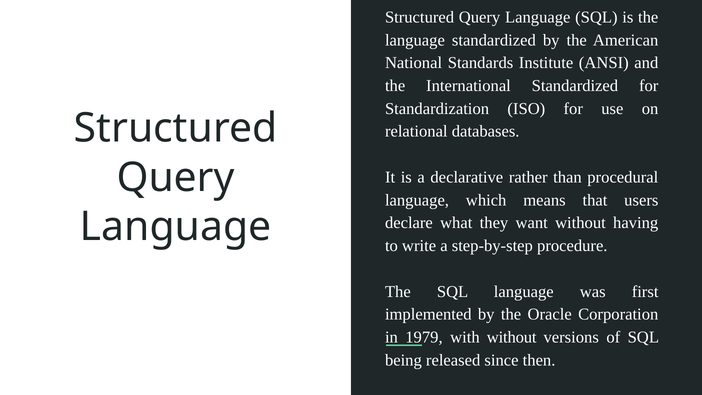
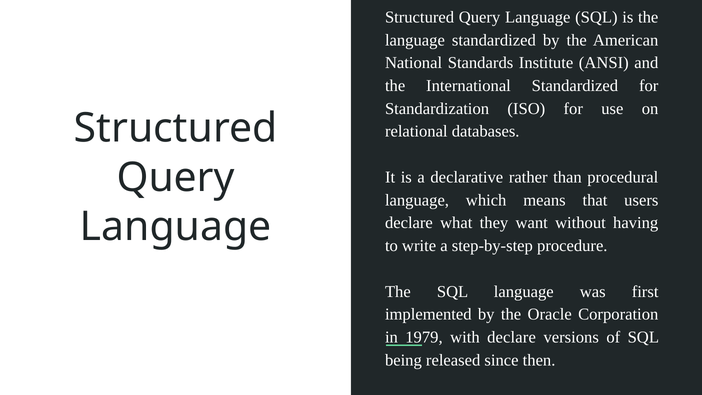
with without: without -> declare (512, 337)
